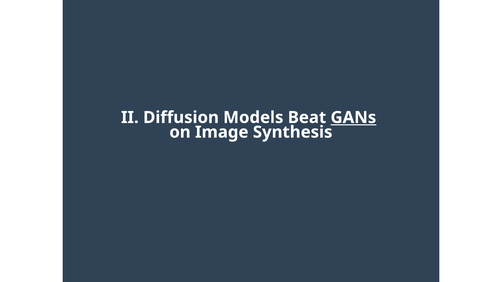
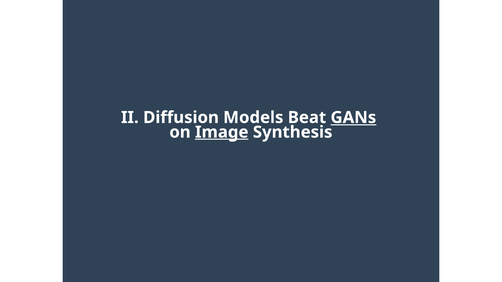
Image underline: none -> present (222, 132)
